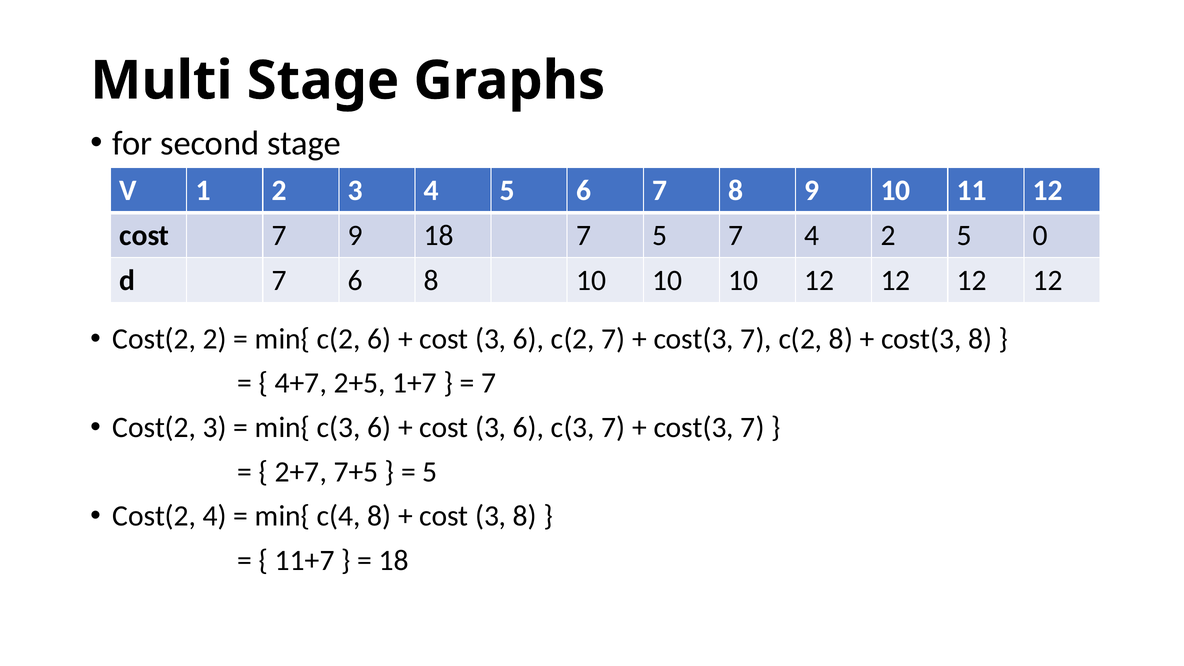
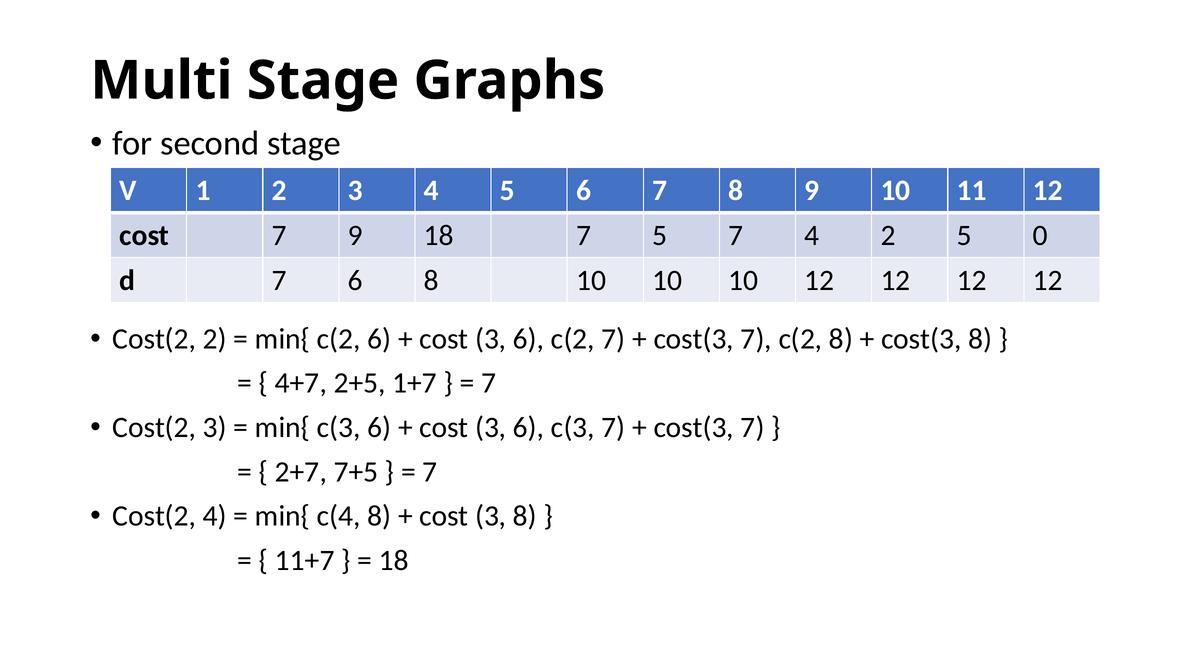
5: 5 -> 7 (430, 472)
